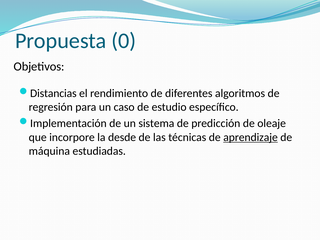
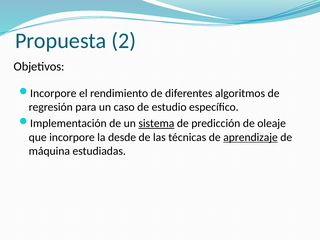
0: 0 -> 2 (124, 41)
Distancias: Distancias -> Incorpore (53, 93)
sistema underline: none -> present (156, 123)
